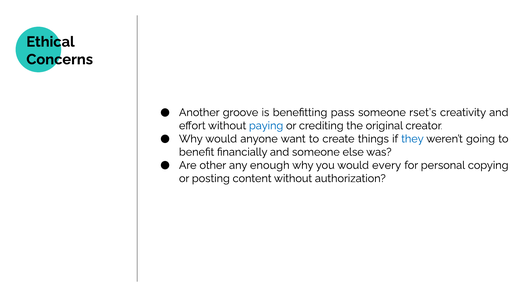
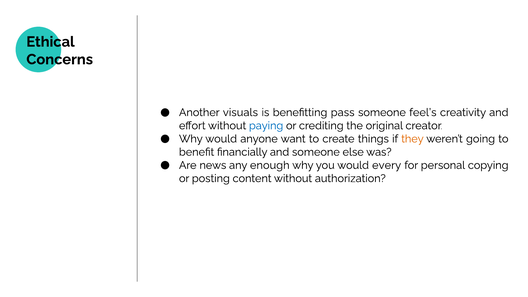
groove: groove -> visuals (240, 112)
rset’s: rset’s -> feel’s (423, 112)
they colour: blue -> orange (412, 139)
other: other -> news (213, 165)
